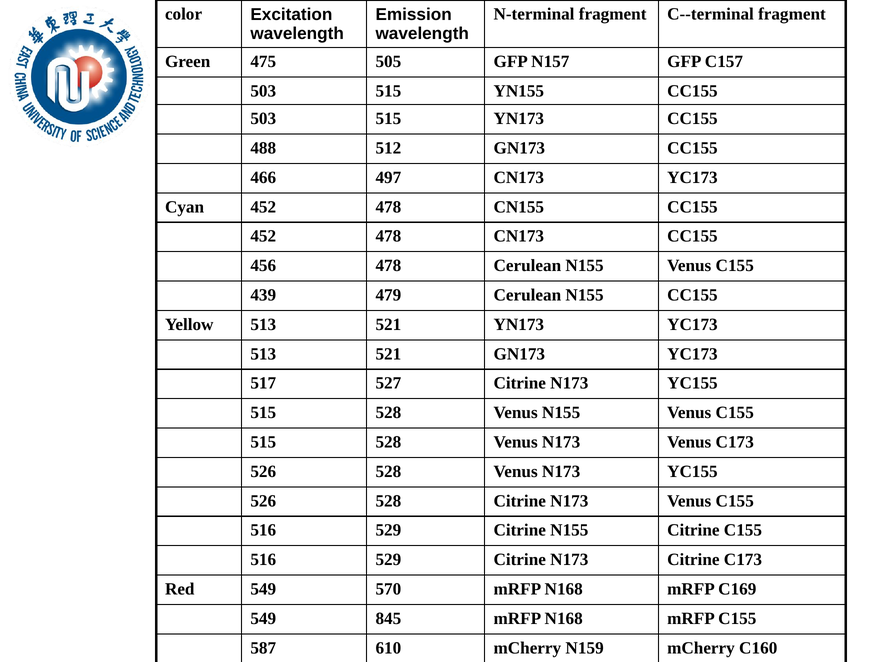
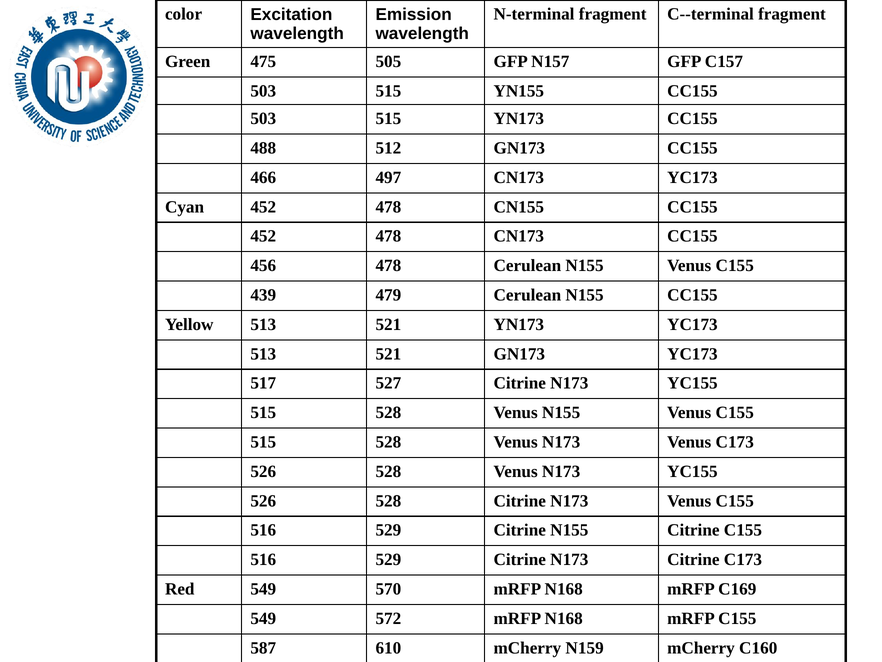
845: 845 -> 572 (388, 618)
